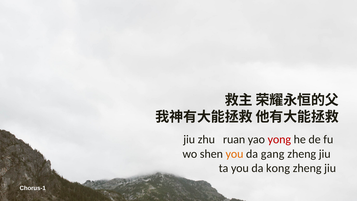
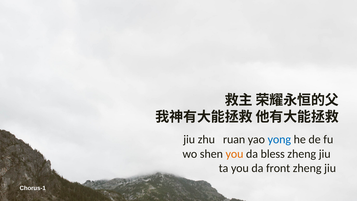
yong colour: red -> blue (279, 139)
gang: gang -> bless (273, 154)
kong: kong -> front (278, 168)
